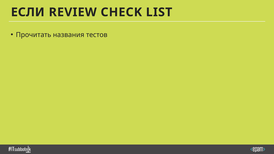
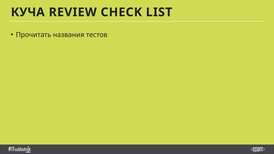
ЕСЛИ: ЕСЛИ -> КУЧА (28, 12)
